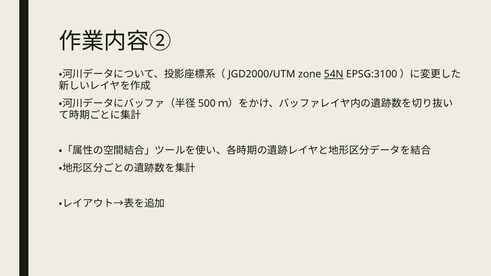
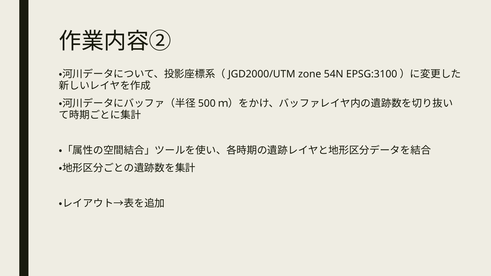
54N underline: present -> none (334, 74)
